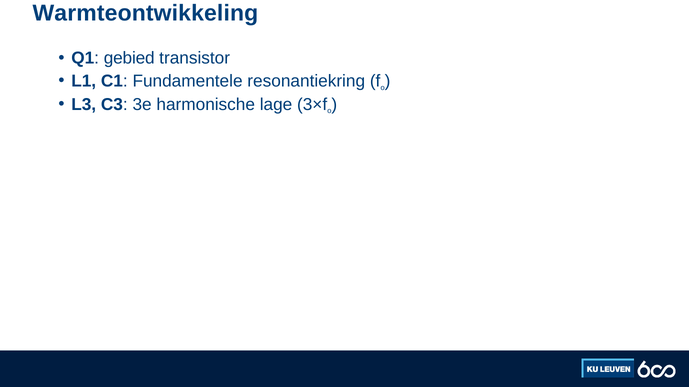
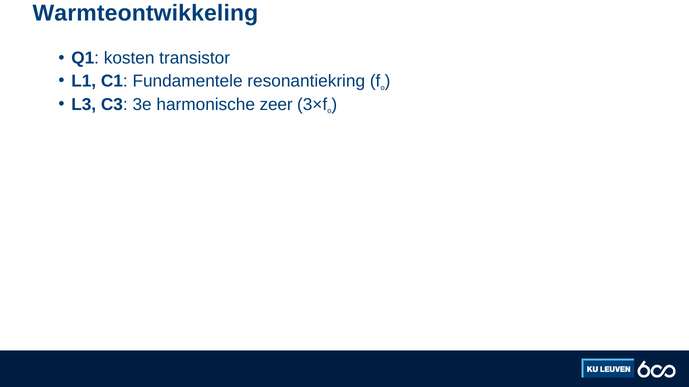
gebied: gebied -> kosten (129, 58)
lage: lage -> zeer (276, 105)
